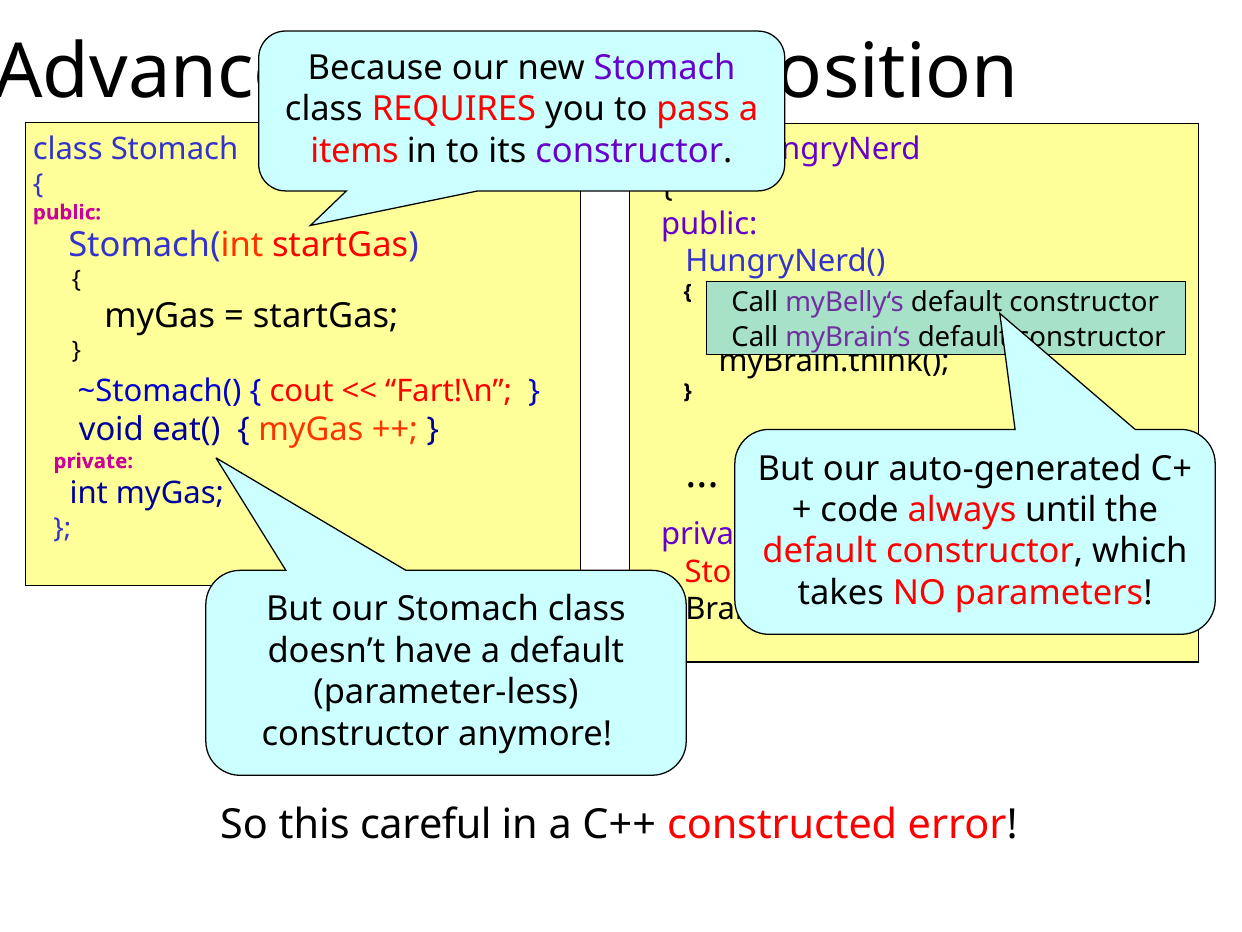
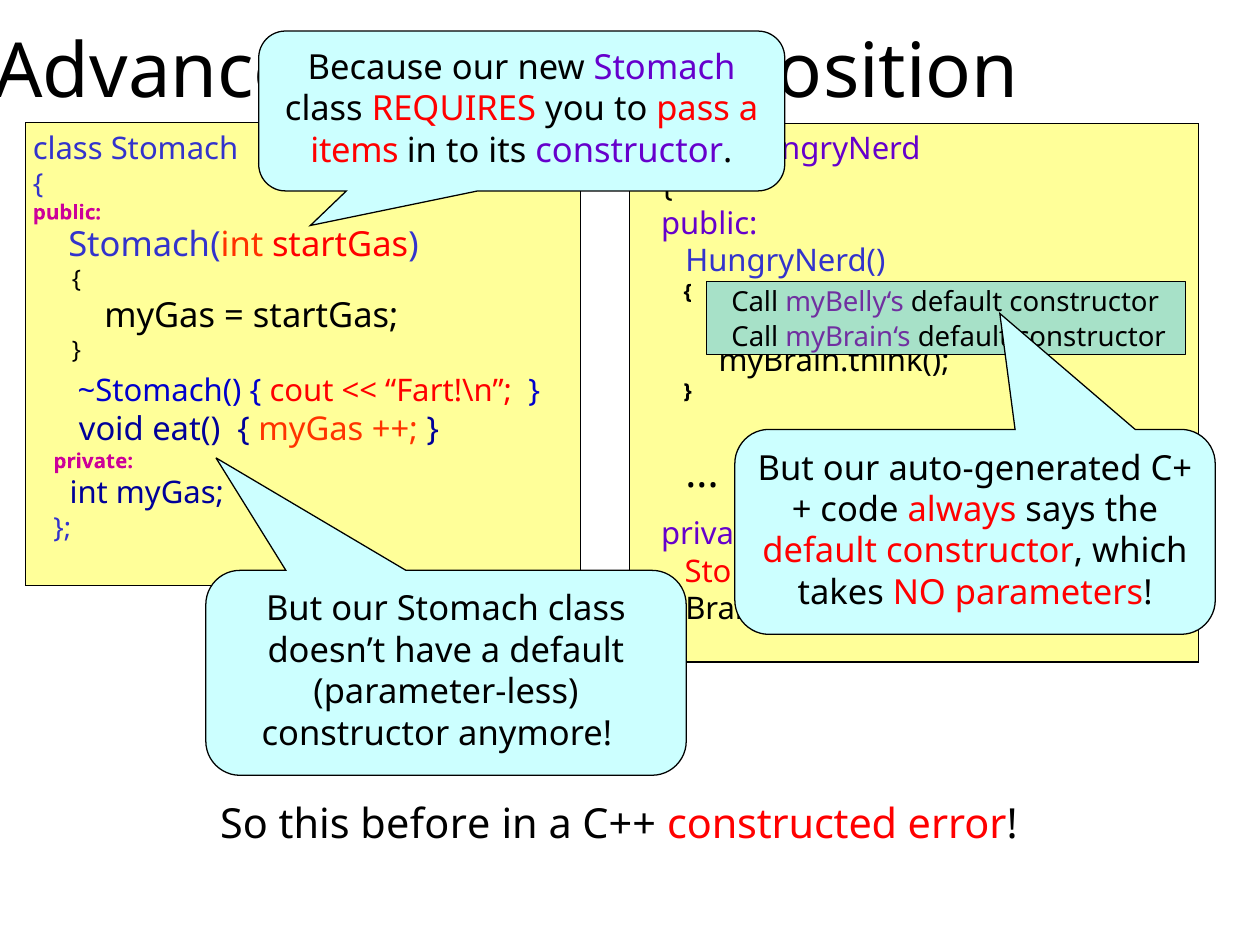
until: until -> says (1061, 510)
careful: careful -> before (425, 824)
